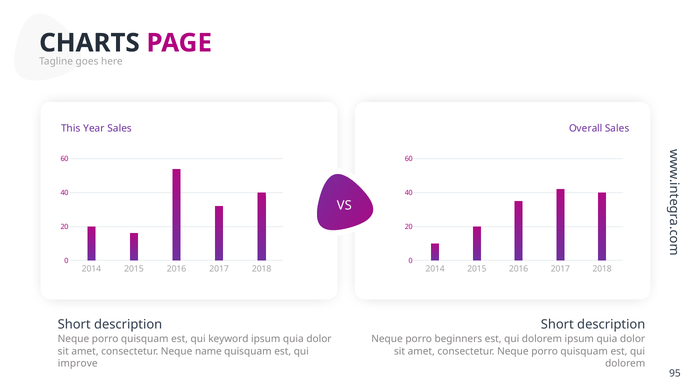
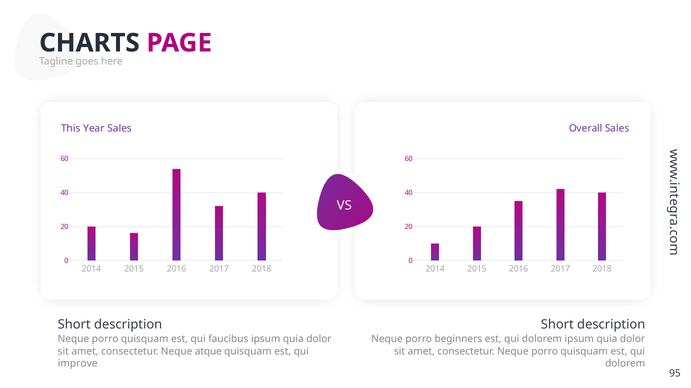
keyword: keyword -> faucibus (228, 340)
name: name -> atque (208, 352)
